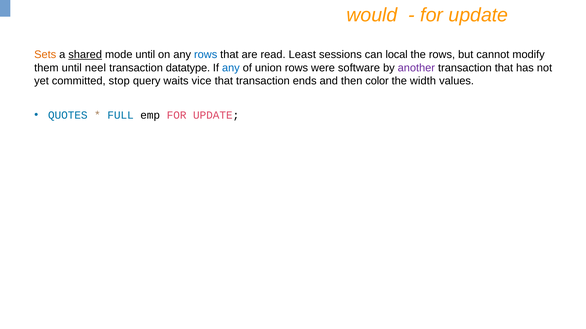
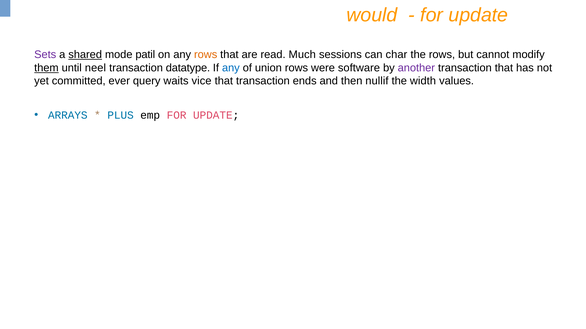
Sets colour: orange -> purple (45, 55)
mode until: until -> patil (145, 55)
rows colour: blue -> orange (206, 55)
Least: Least -> Much (302, 55)
local: local -> char (396, 55)
them underline: none -> present (46, 68)
stop: stop -> ever (119, 81)
color: color -> nullif (377, 81)
QUOTES: QUOTES -> ARRAYS (68, 115)
FULL: FULL -> PLUS (121, 115)
